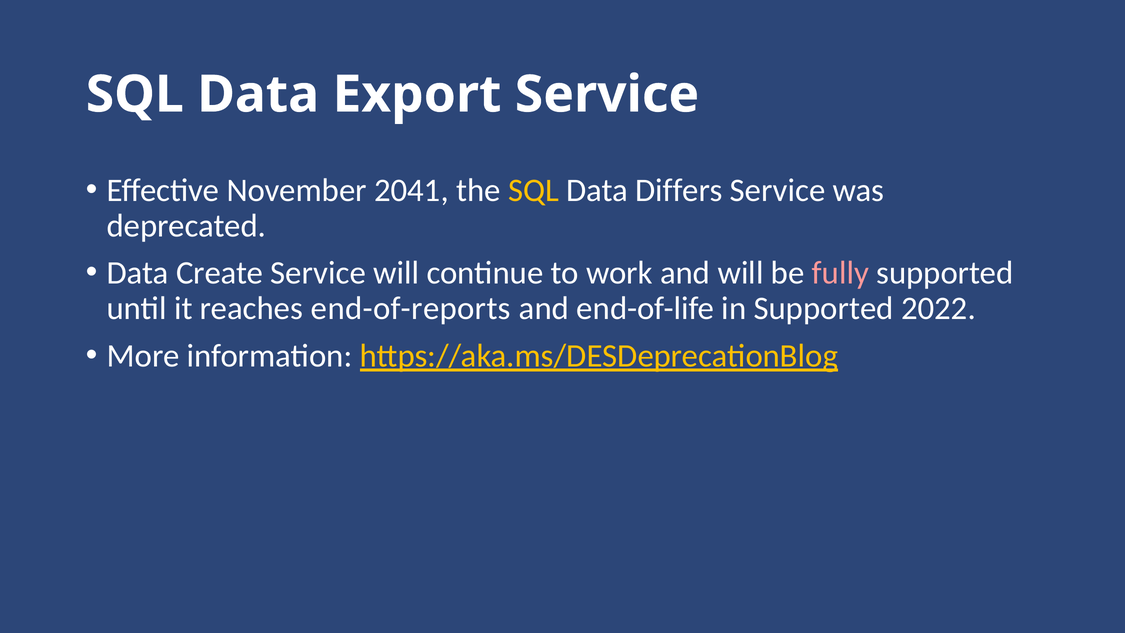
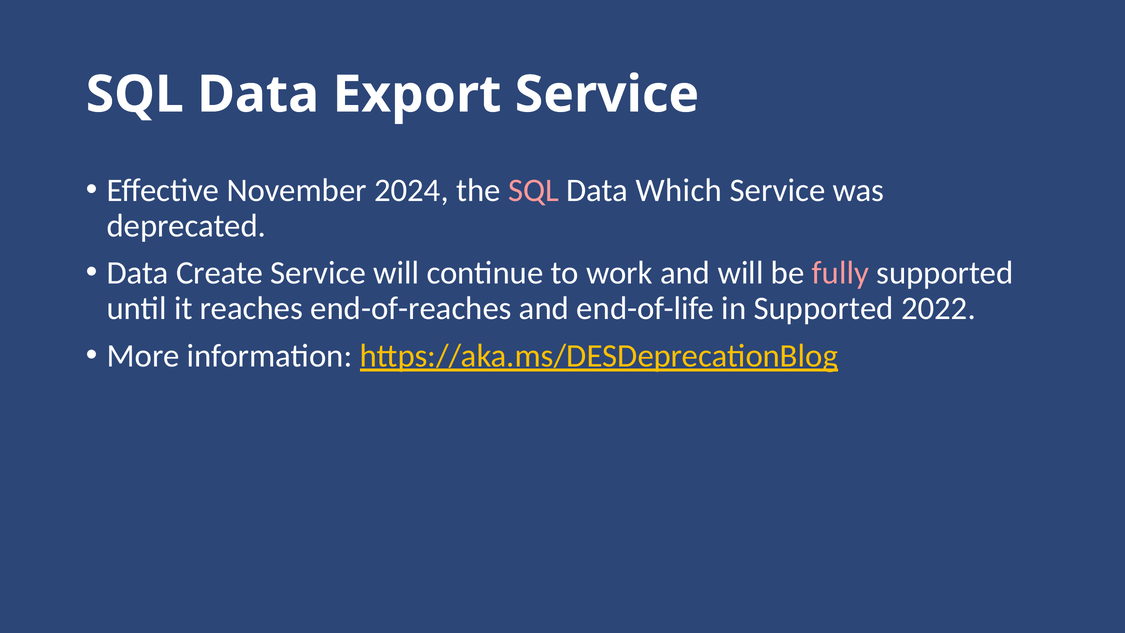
2041: 2041 -> 2024 (411, 190)
SQL colour: yellow -> pink (533, 190)
Differs: Differs -> Which (679, 190)
end-of-reports: end-of-reports -> end-of-reaches (411, 308)
